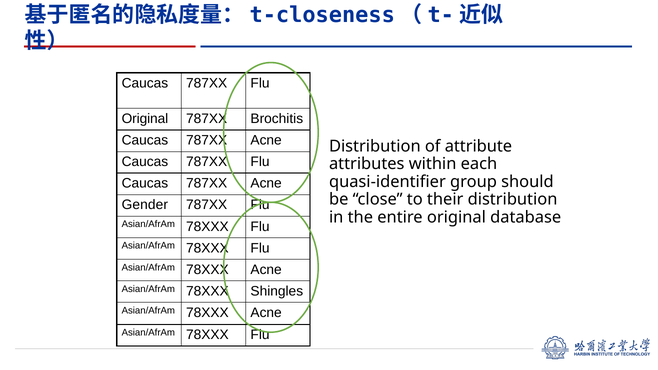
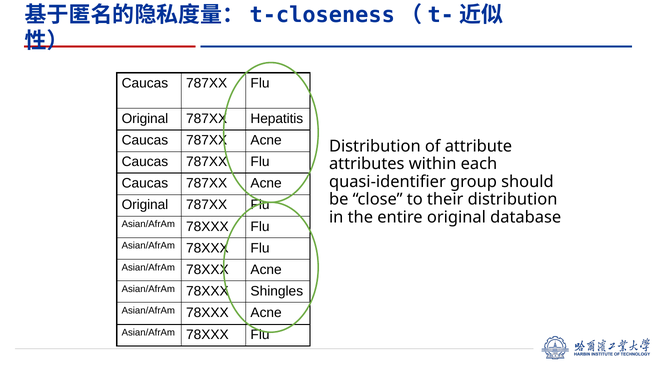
Brochitis: Brochitis -> Hepatitis (277, 119)
Gender: Gender -> Original (145, 205)
